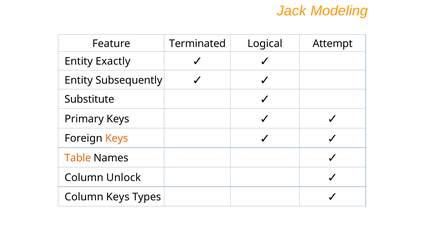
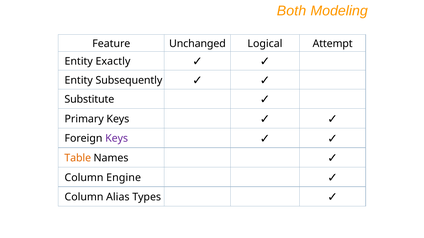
Jack: Jack -> Both (291, 11)
Terminated: Terminated -> Unchanged (197, 44)
Keys colour: orange -> purple (117, 139)
Unlock: Unlock -> Engine (124, 178)
Column Keys: Keys -> Alias (118, 197)
